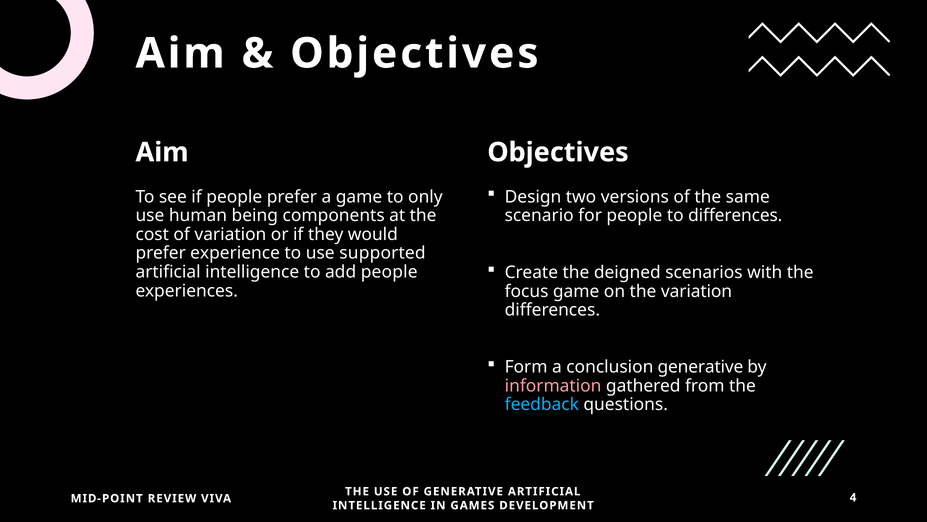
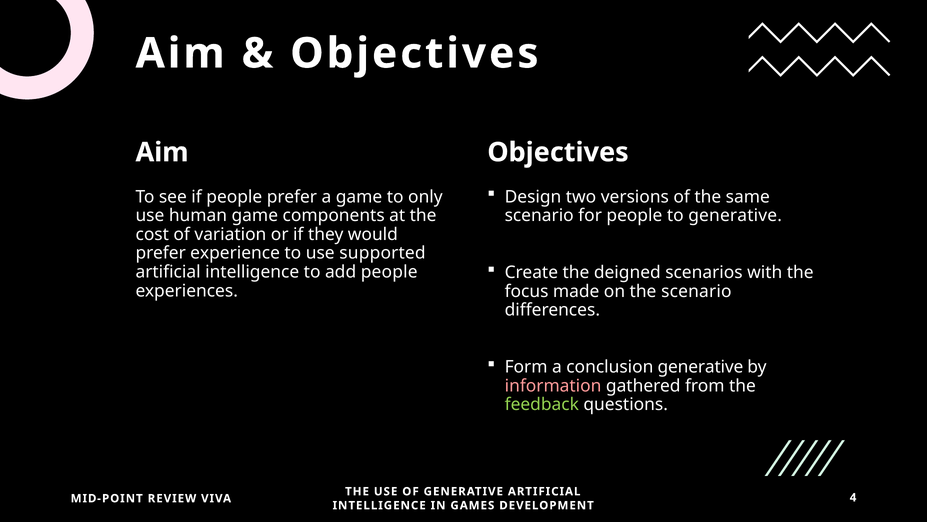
human being: being -> game (255, 215)
to differences: differences -> generative (735, 215)
focus game: game -> made (576, 291)
the variation: variation -> scenario (696, 291)
feedback colour: light blue -> light green (542, 404)
